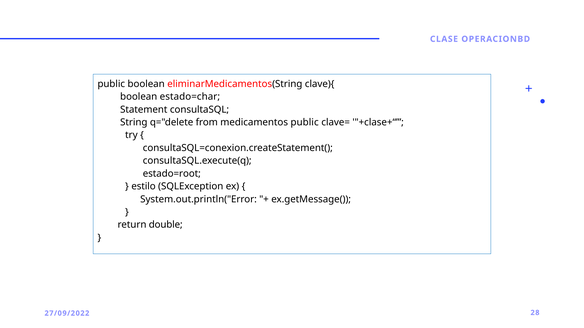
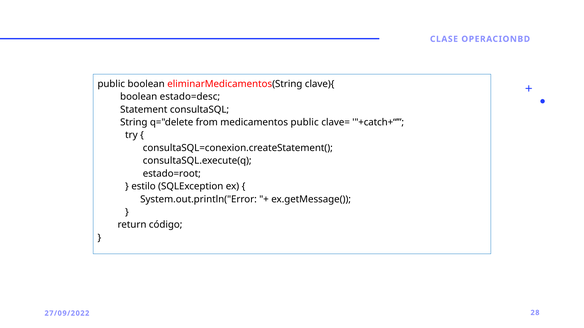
estado=char: estado=char -> estado=desc (190, 97)
+clase+“: +clase+“ -> +catch+“ (378, 122)
double: double -> código (166, 225)
